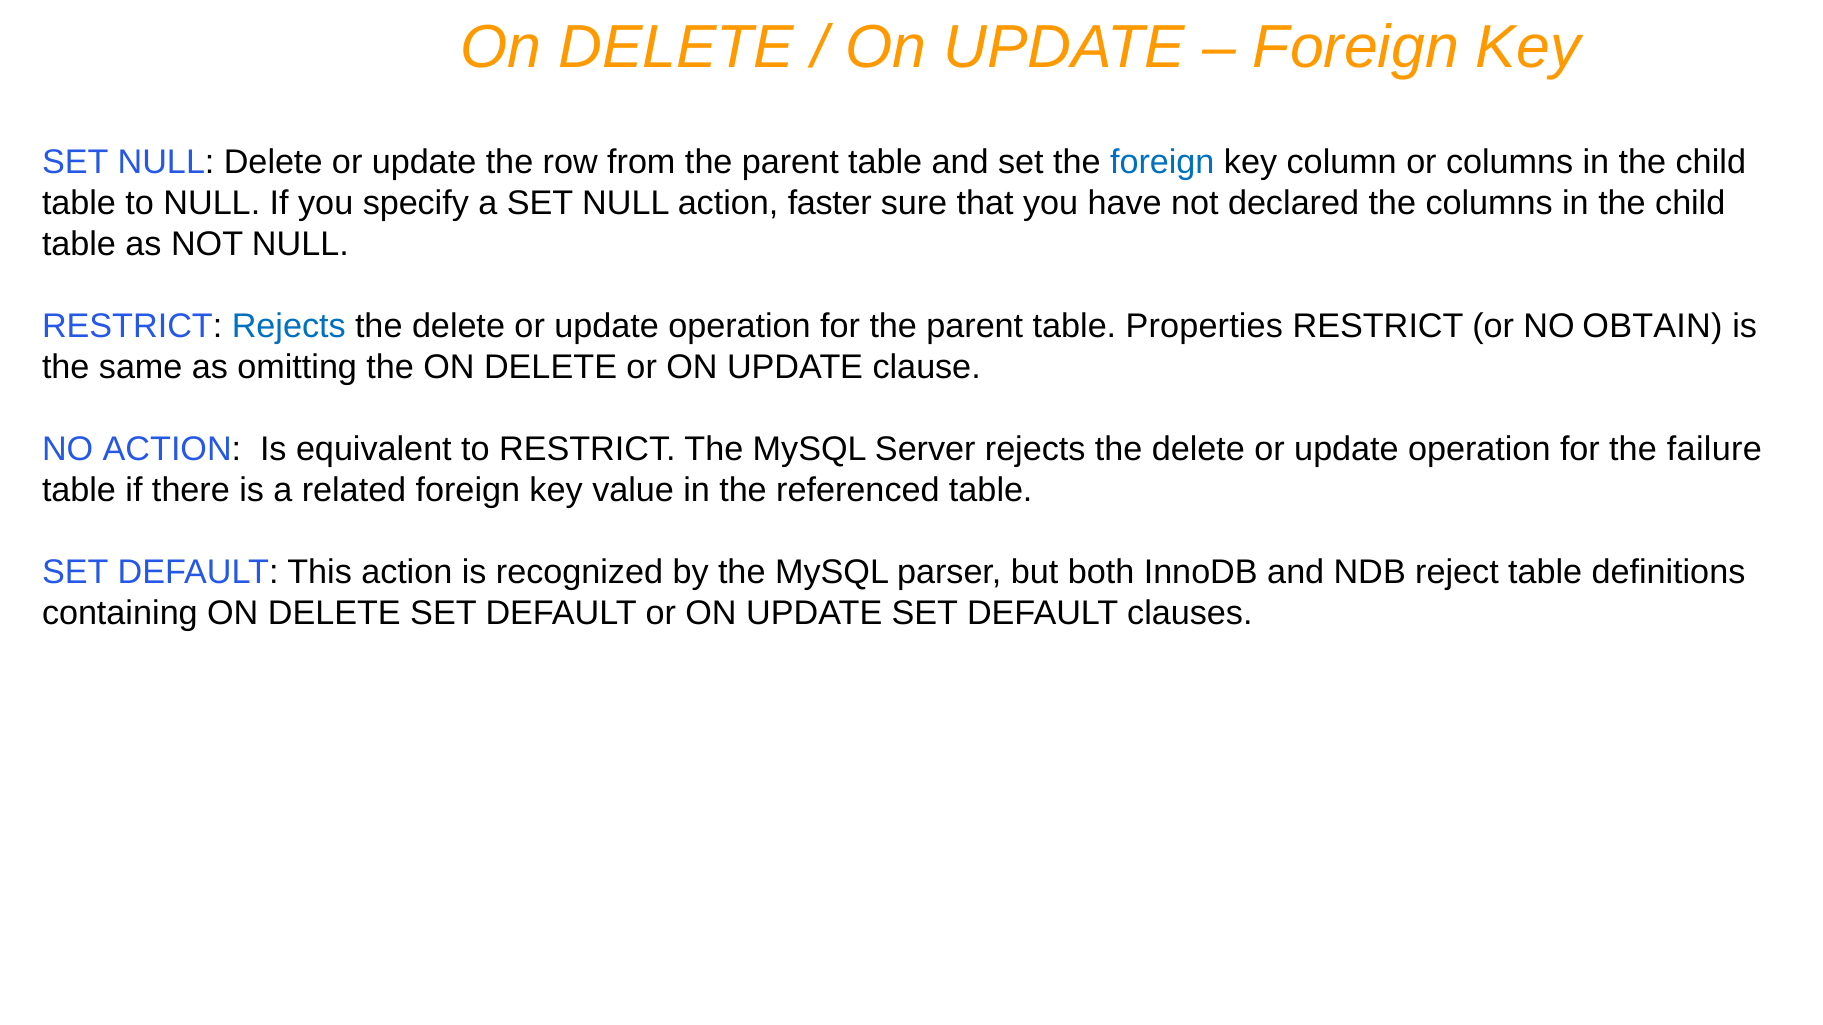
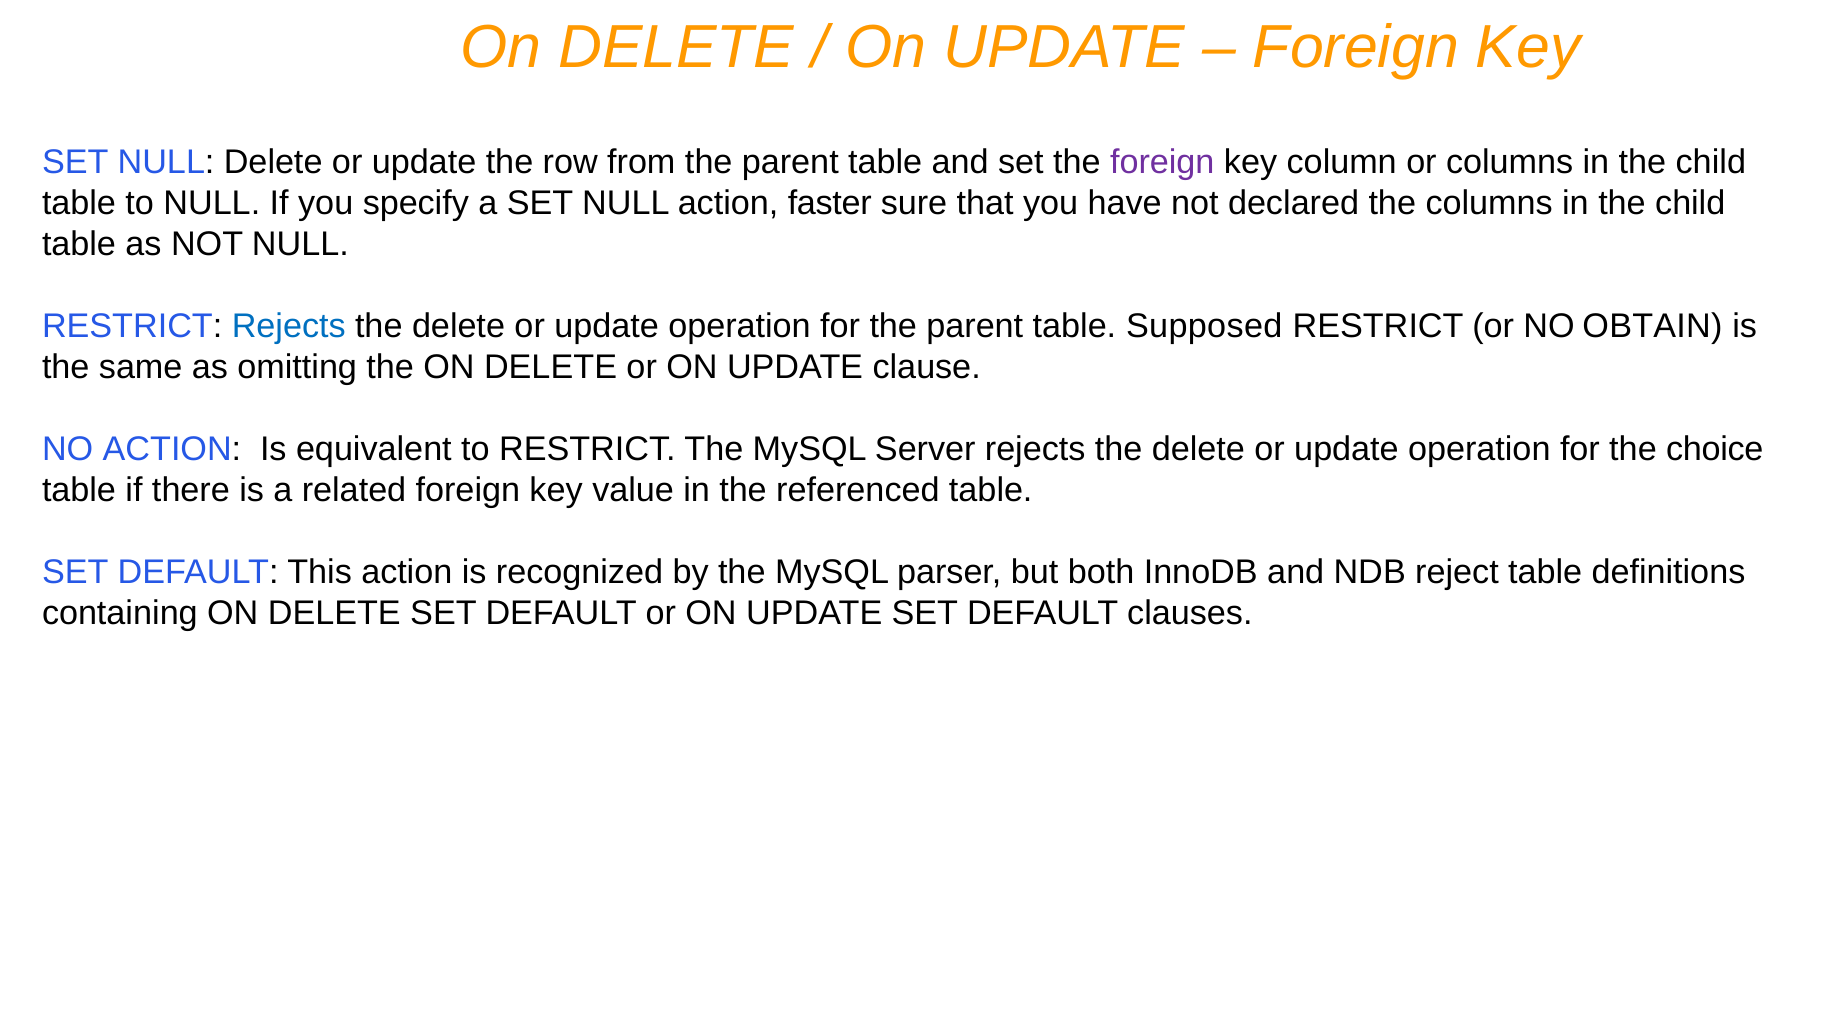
foreign colour: blue -> purple (1162, 162)
Properties: Properties -> Supposed (1204, 326)
failure: failure -> choice (1715, 449)
